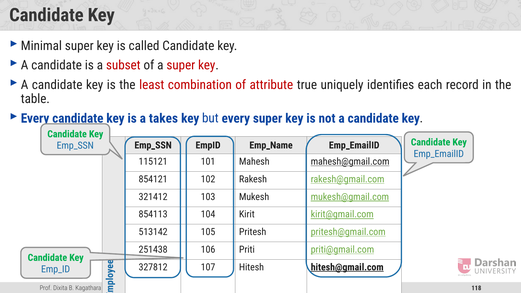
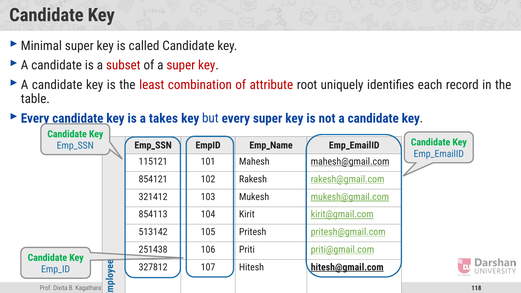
true: true -> root (307, 85)
